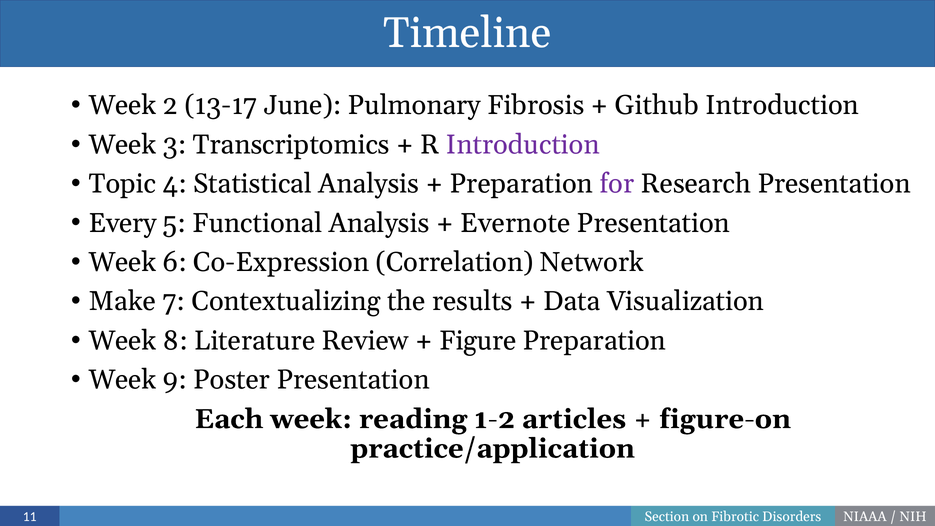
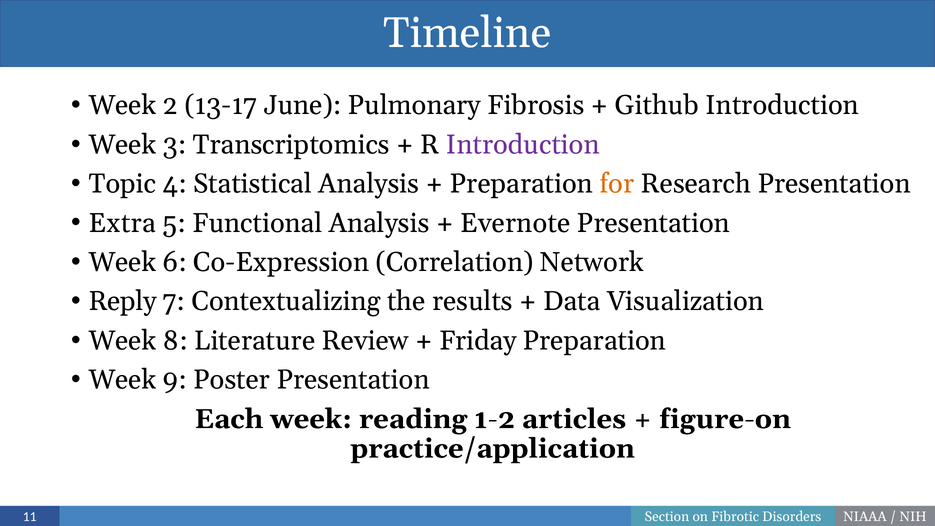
for colour: purple -> orange (617, 184)
Every: Every -> Extra (122, 223)
Make: Make -> Reply (123, 301)
Figure: Figure -> Friday (478, 341)
